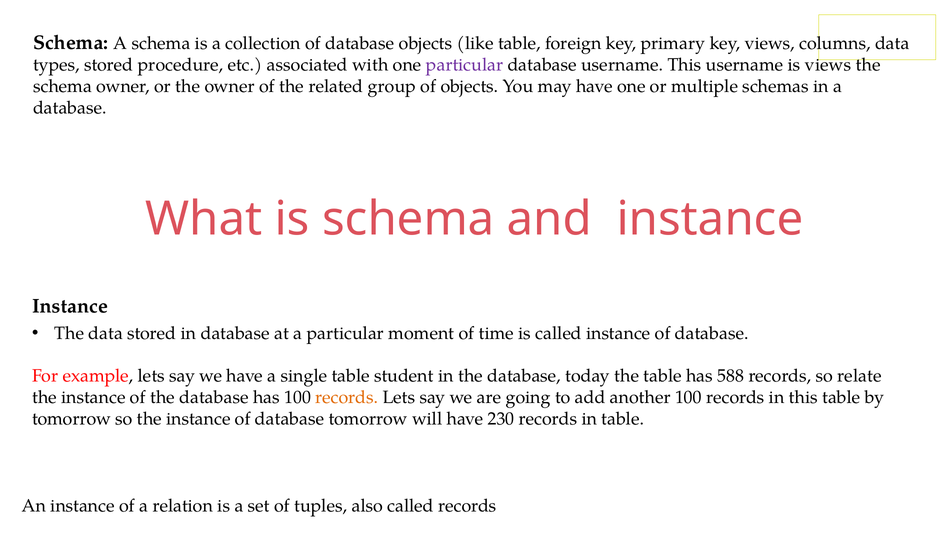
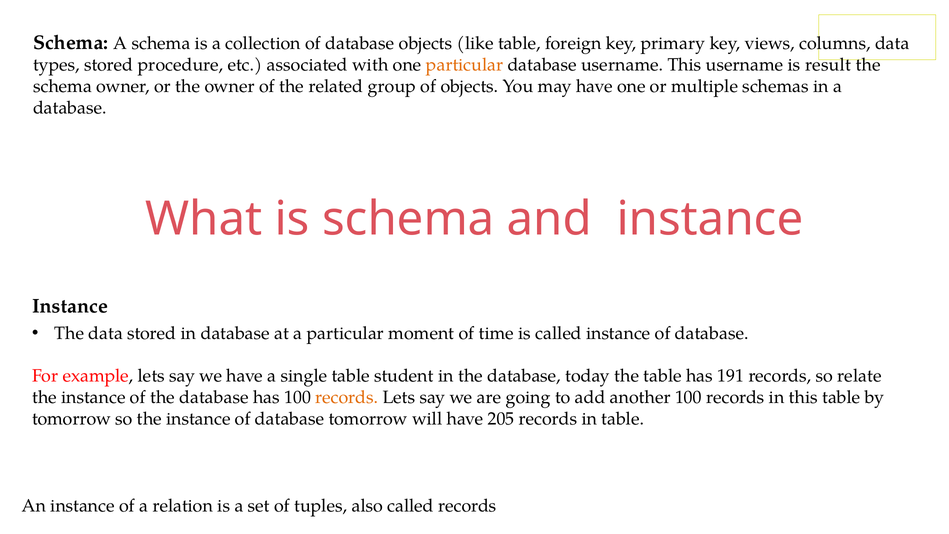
particular colour: purple -> orange (465, 65)
is views: views -> result (828, 65)
588: 588 -> 191 (731, 376)
230: 230 -> 205 (501, 419)
